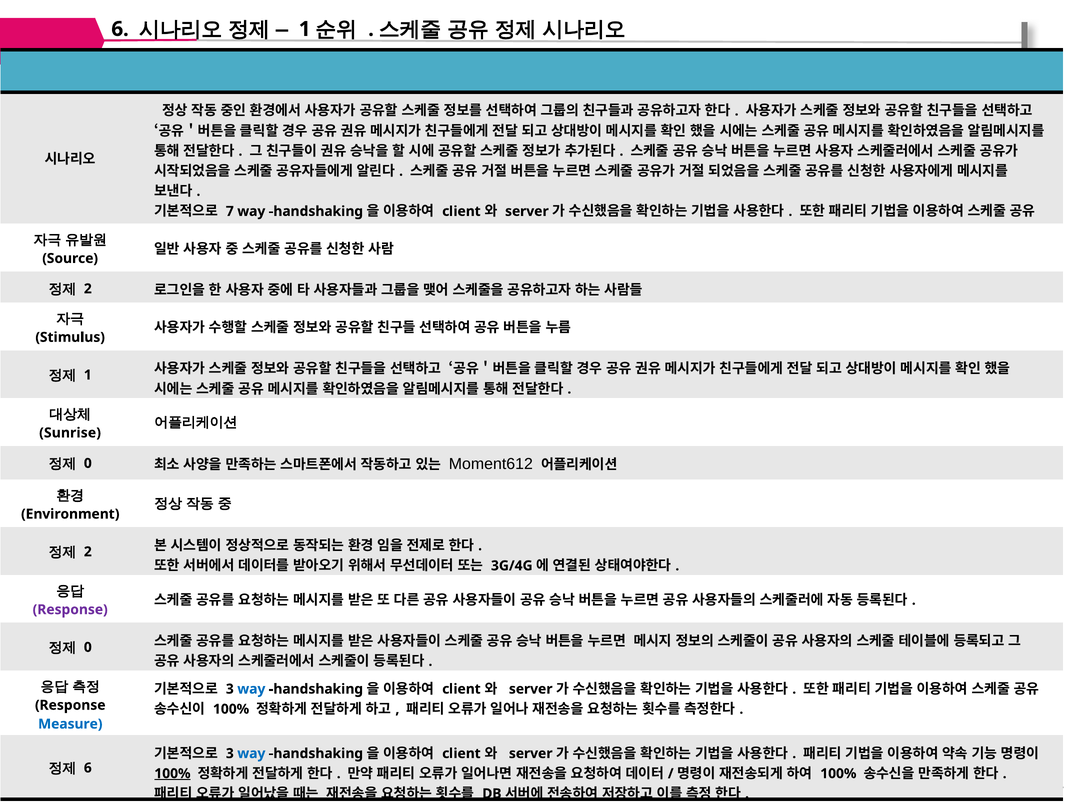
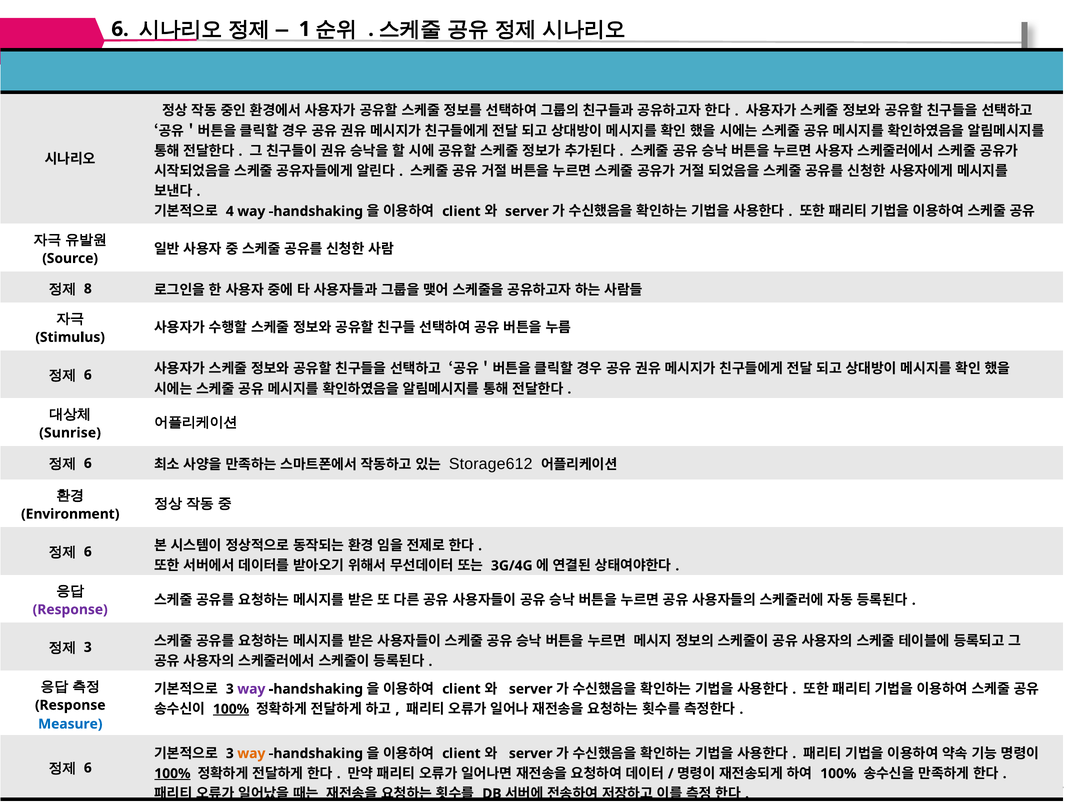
7: 7 -> 4 (230, 211)
2: 2 -> 8 (88, 289)
1: 1 -> 6 (88, 375)
0: 0 -> 6 (88, 463)
Moment612: Moment612 -> Storage612 (491, 463)
2: 2 -> 6 (88, 551)
0: 0 -> 3 (88, 647)
way colour: blue -> purple (251, 689)
100% underline: none -> present (231, 709)
way colour: blue -> orange (251, 753)
